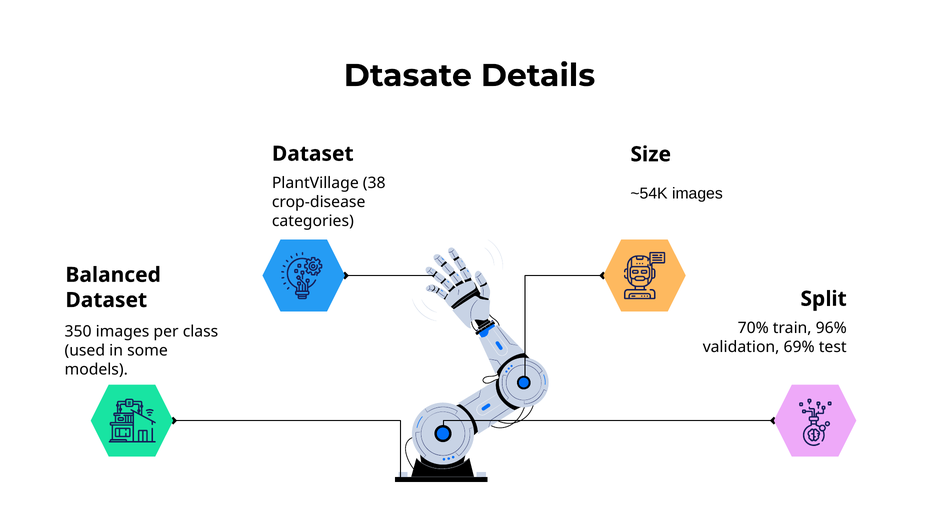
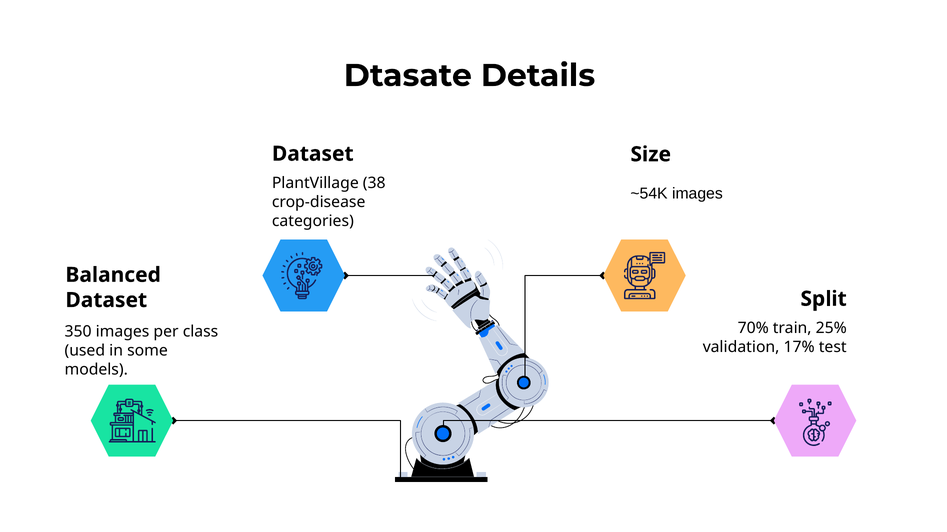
96%: 96% -> 25% (831, 329)
69%: 69% -> 17% (799, 348)
